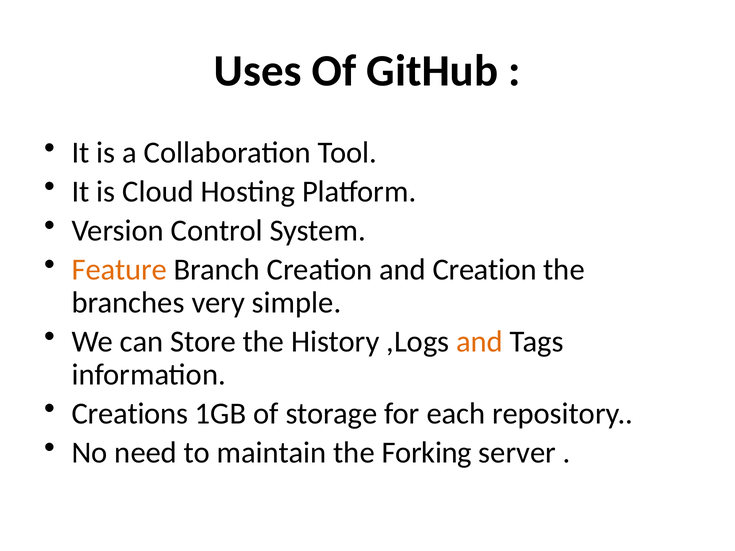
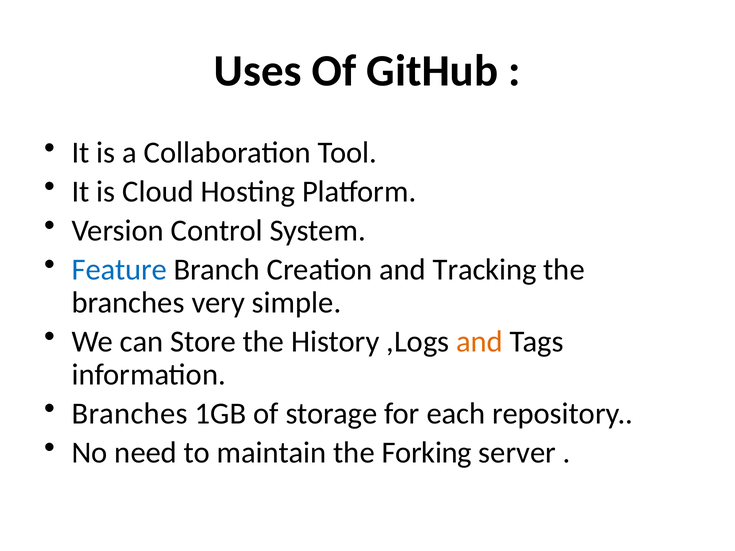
Feature colour: orange -> blue (119, 270)
and Creation: Creation -> Tracking (485, 270)
Creations: Creations -> Branches (130, 414)
